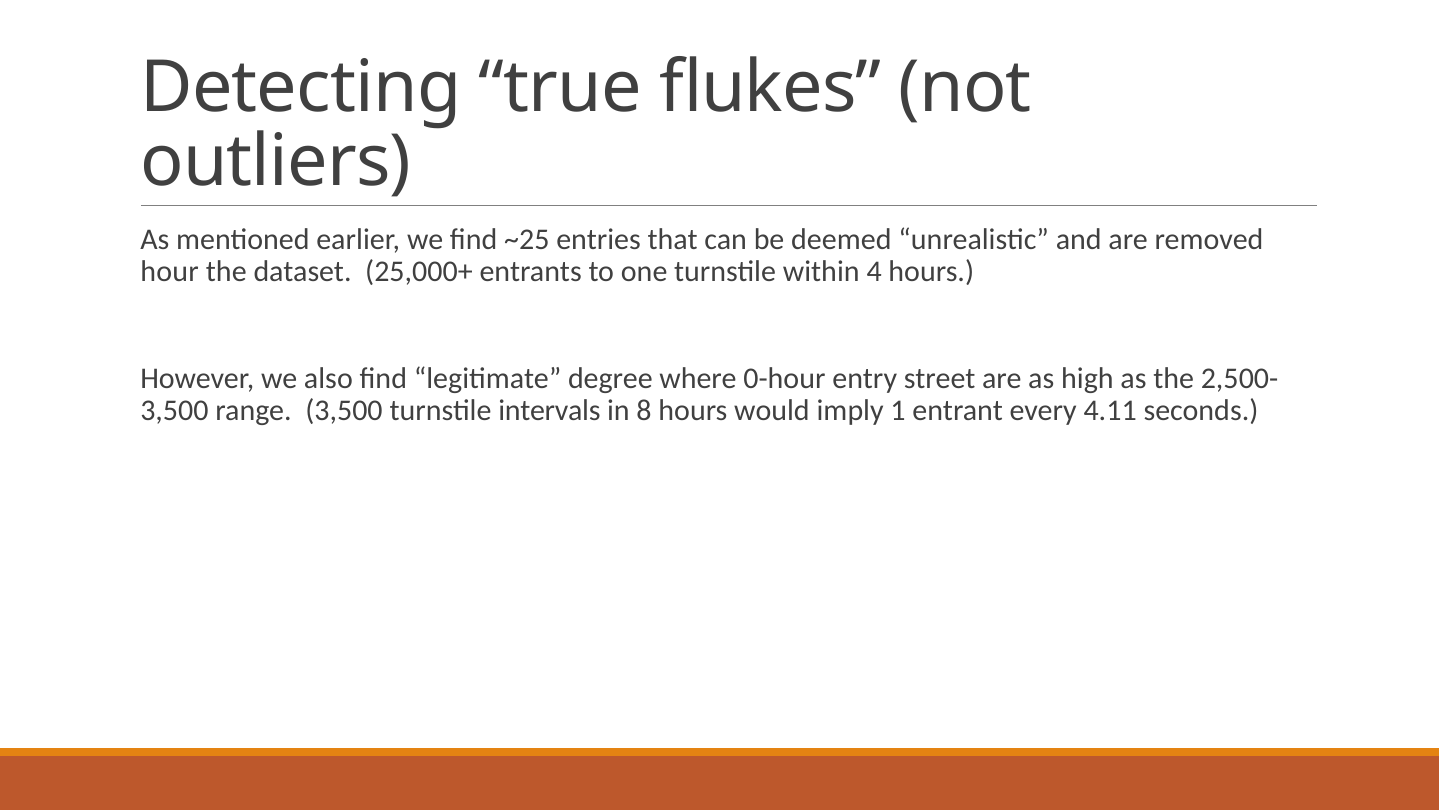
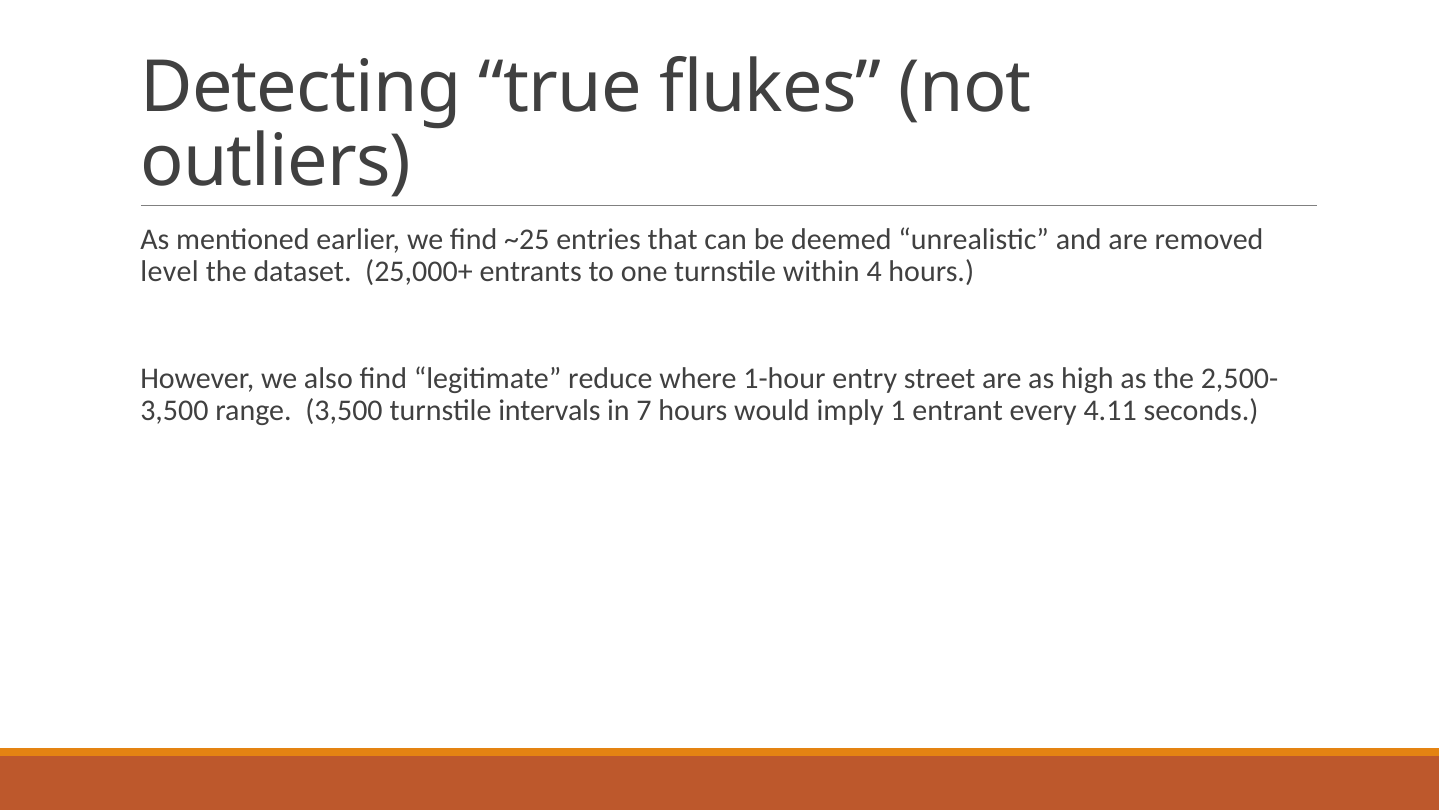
hour: hour -> level (170, 272)
degree: degree -> reduce (610, 378)
0-hour: 0-hour -> 1-hour (784, 378)
8: 8 -> 7 (644, 411)
